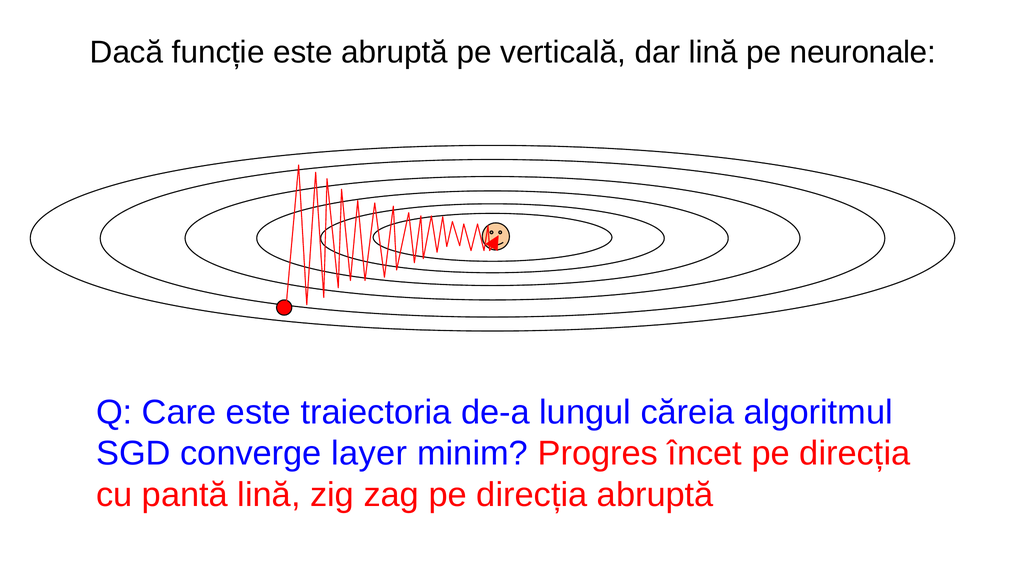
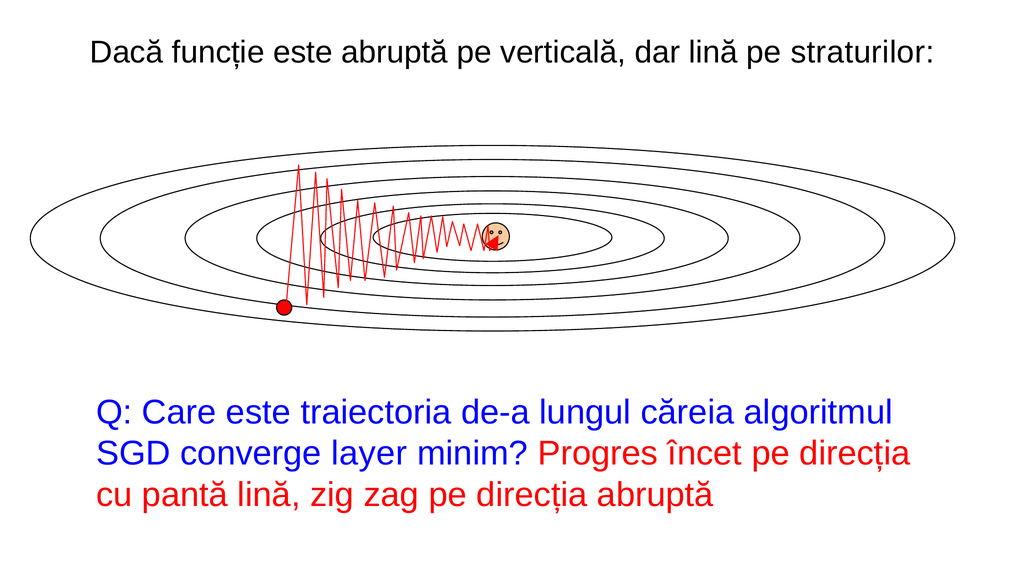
neuronale: neuronale -> straturilor (863, 52)
